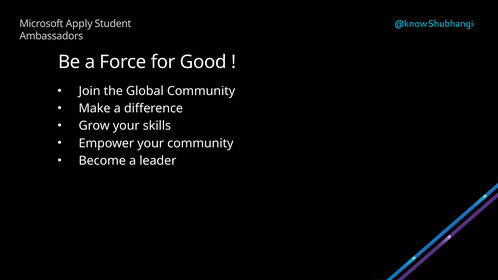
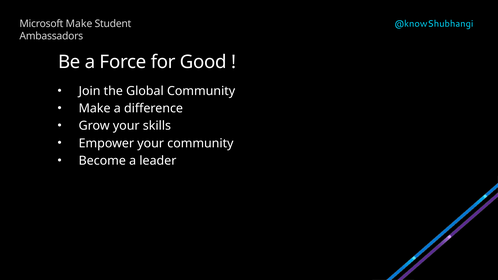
Microsoft Apply: Apply -> Make (79, 24)
